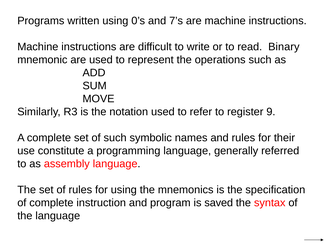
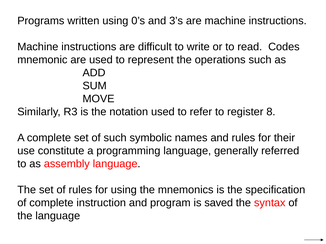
7’s: 7’s -> 3’s (176, 21)
Binary: Binary -> Codes (284, 47)
9: 9 -> 8 (271, 112)
